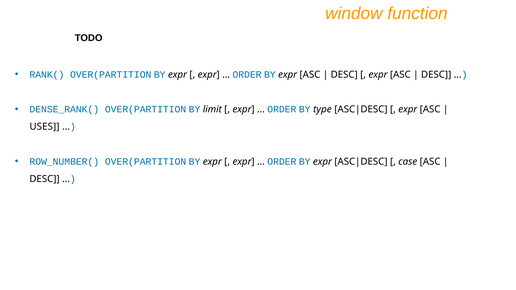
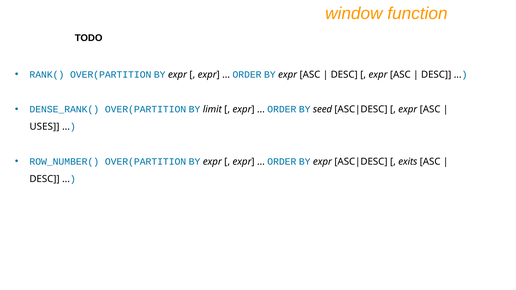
type: type -> seed (323, 109)
case: case -> exits (408, 162)
